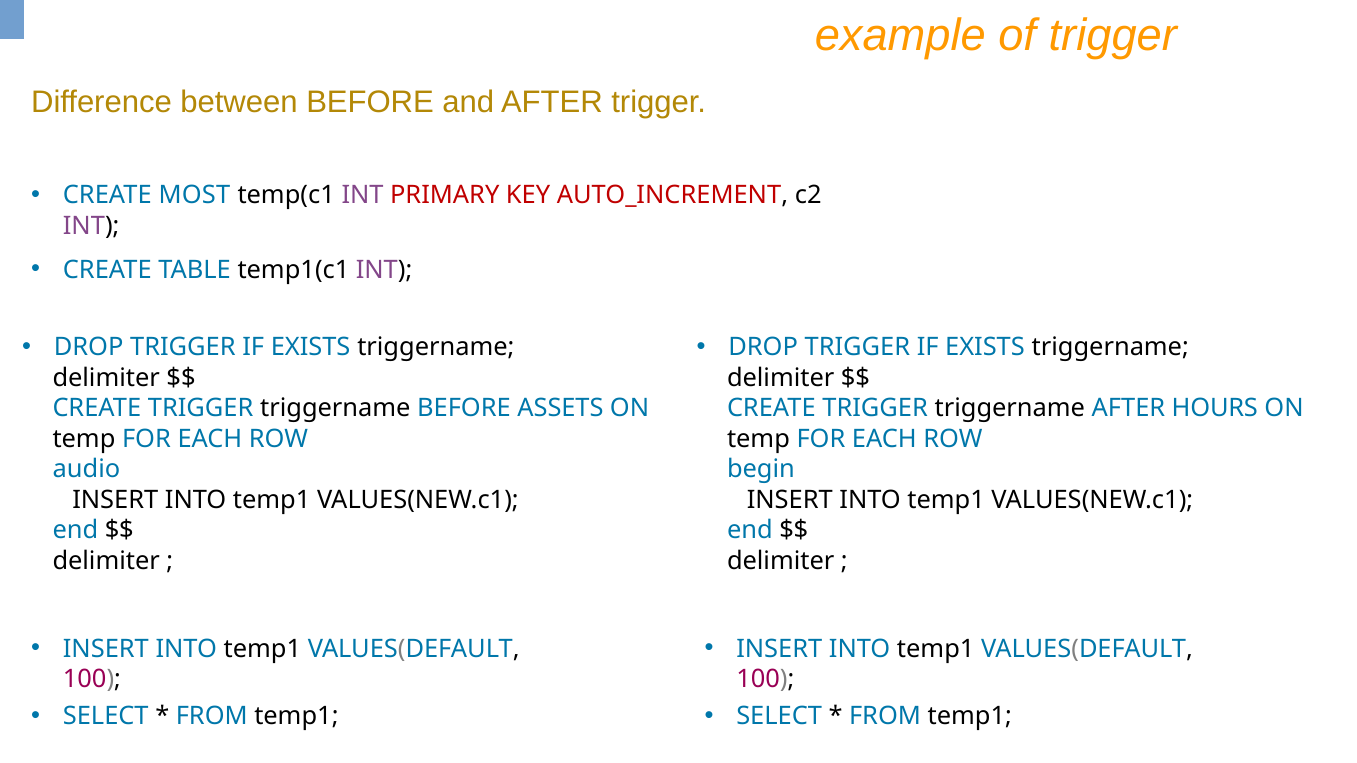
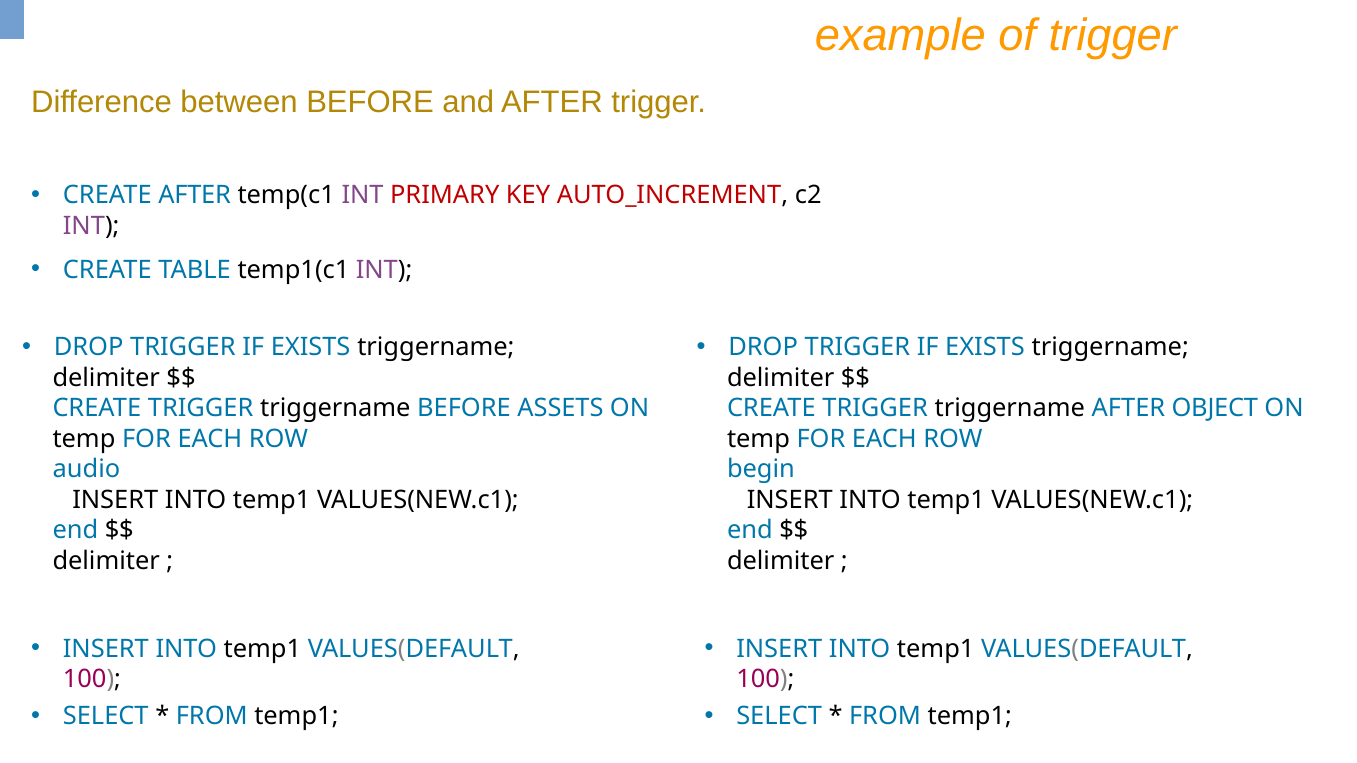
CREATE MOST: MOST -> AFTER (195, 195)
HOURS: HOURS -> OBJECT (1215, 409)
